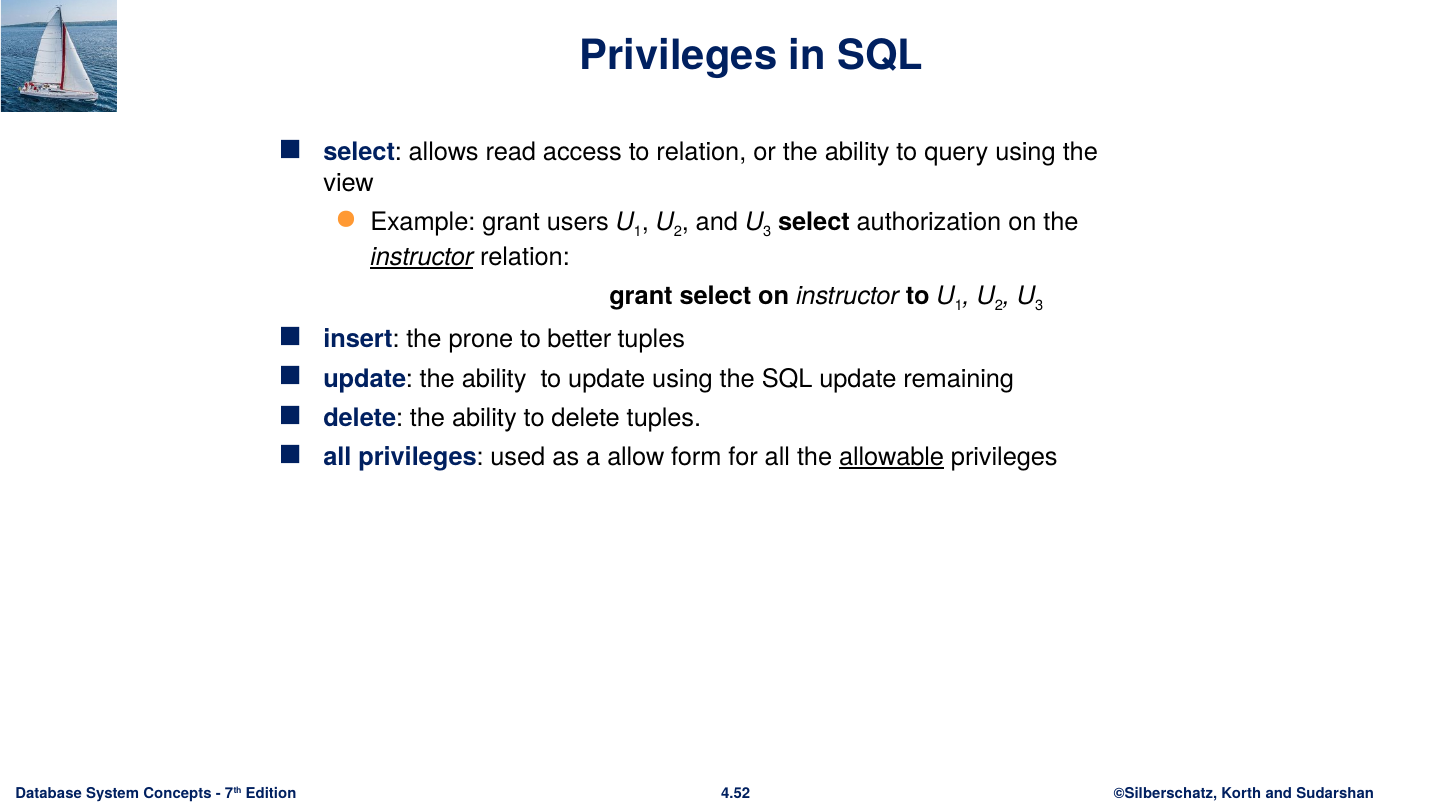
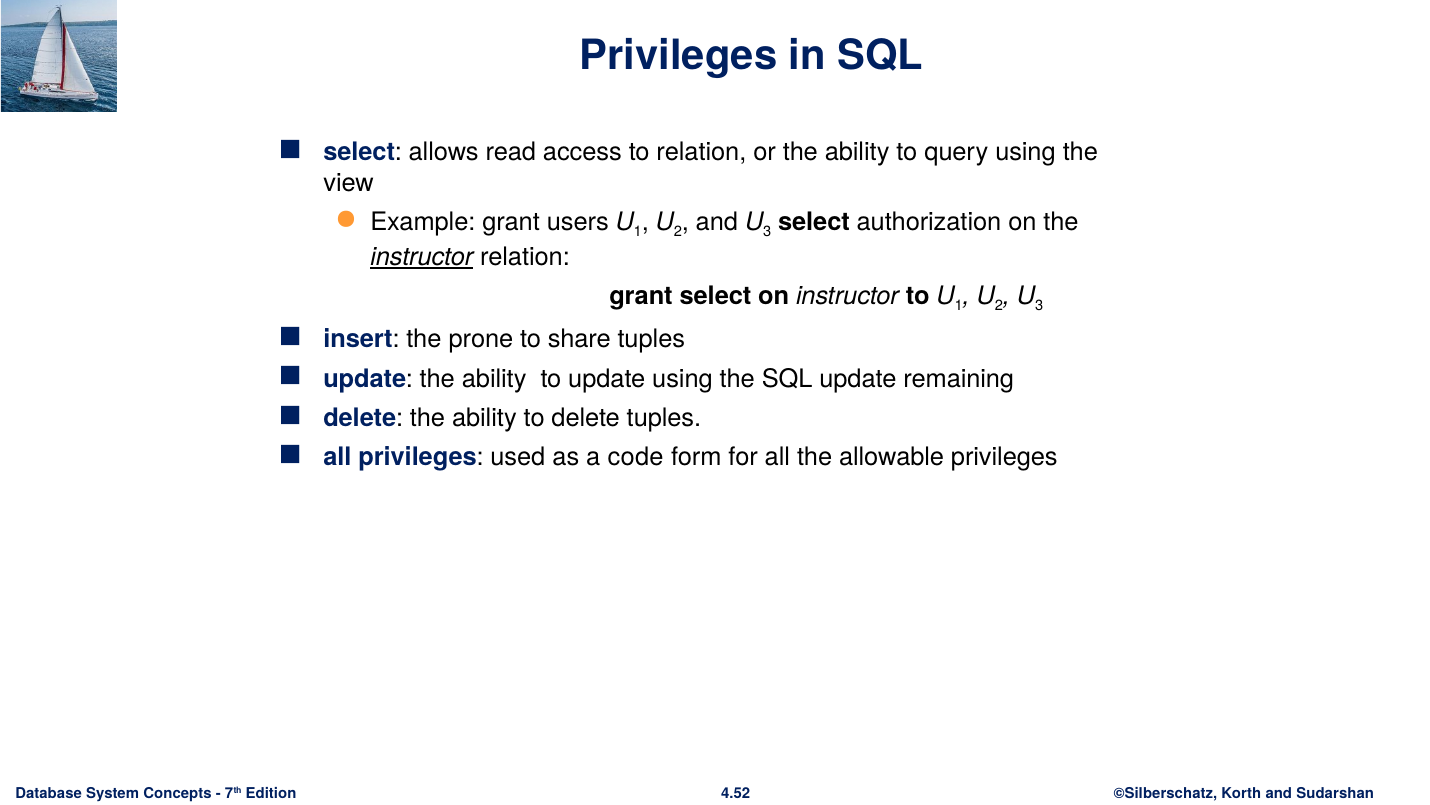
better: better -> share (579, 339)
allow: allow -> code (636, 457)
allowable underline: present -> none (892, 457)
